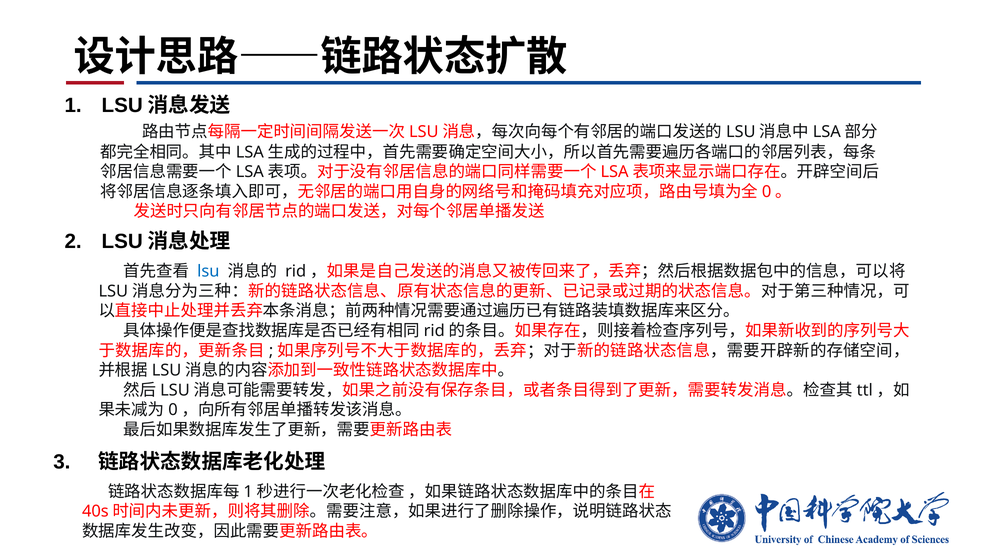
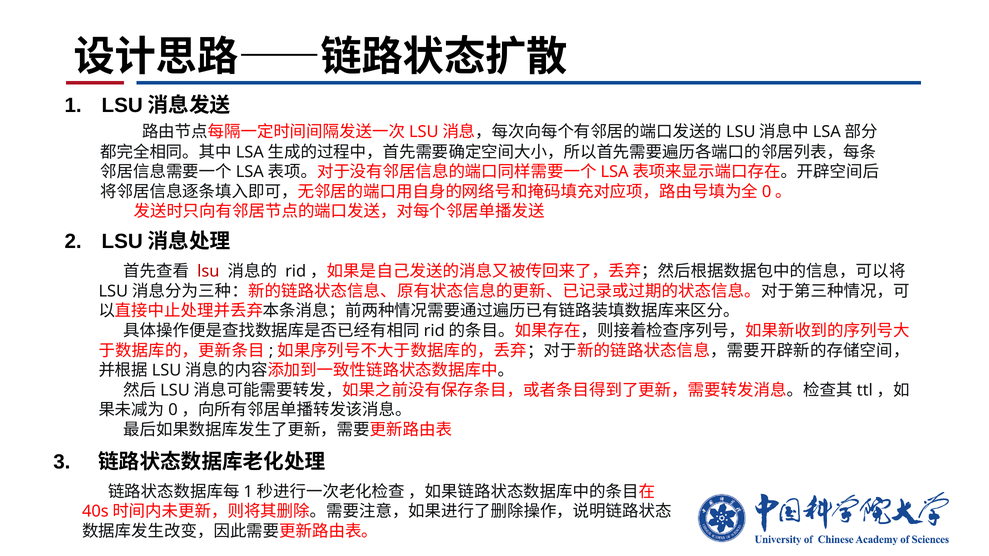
lsu colour: blue -> red (208, 272)
